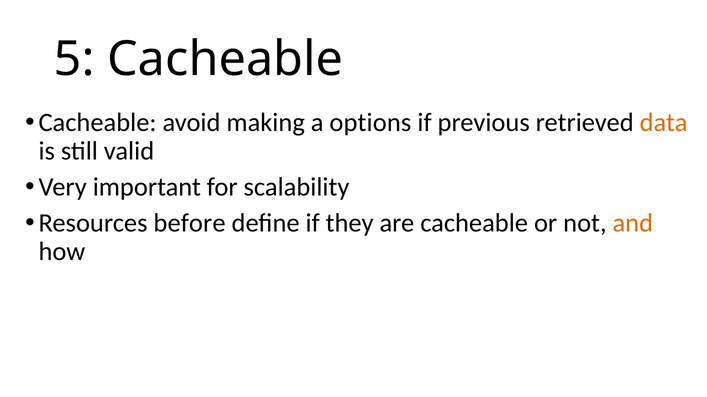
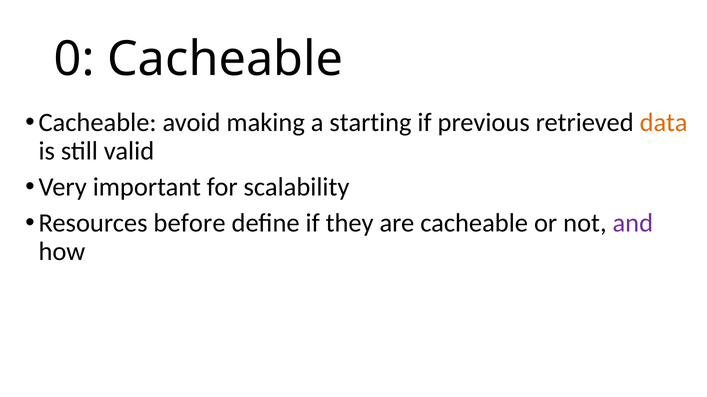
5: 5 -> 0 (74, 59)
options: options -> starting (370, 123)
and colour: orange -> purple (633, 223)
